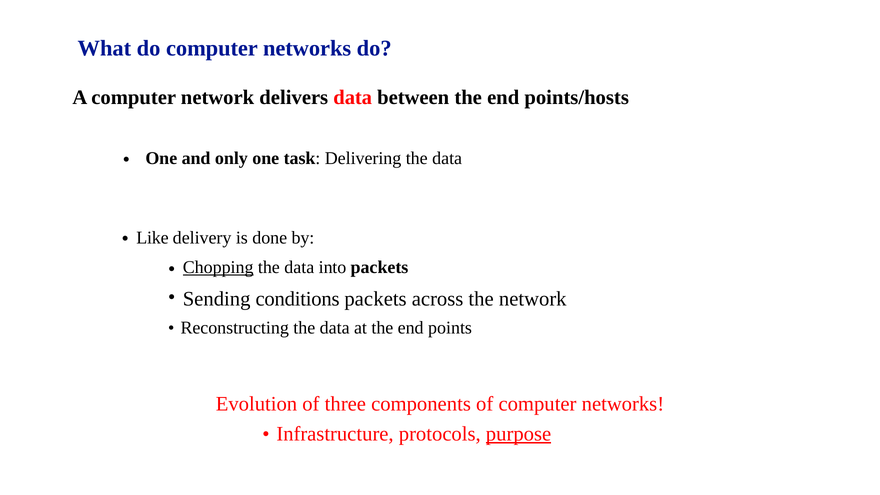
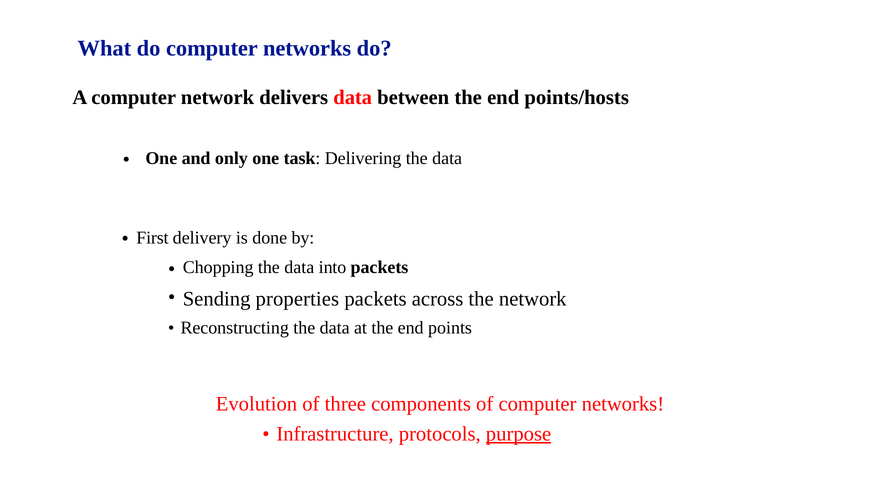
Like: Like -> First (152, 238)
Chopping underline: present -> none (218, 267)
conditions: conditions -> properties (297, 299)
